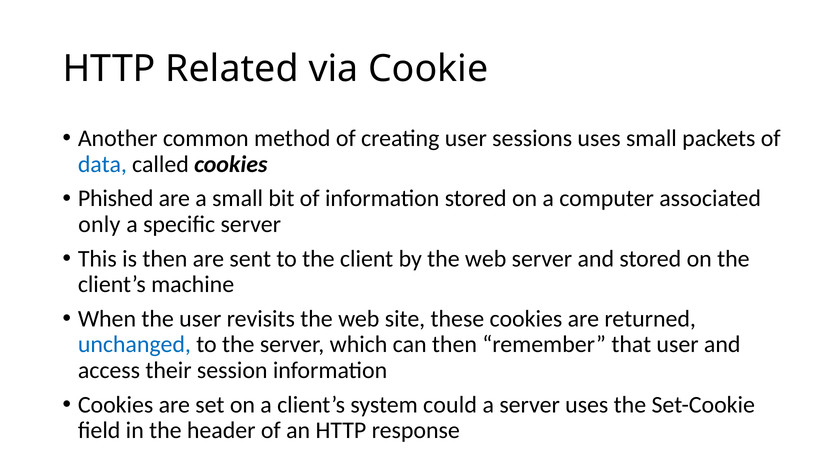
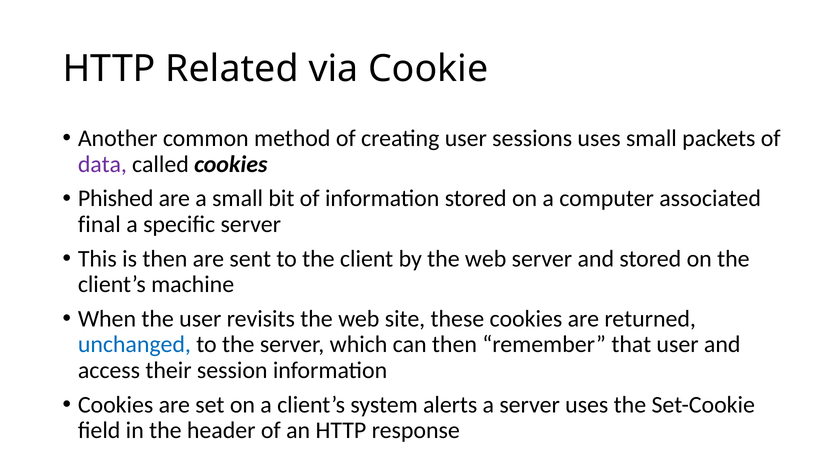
data colour: blue -> purple (102, 164)
only: only -> final (99, 224)
could: could -> alerts (450, 405)
